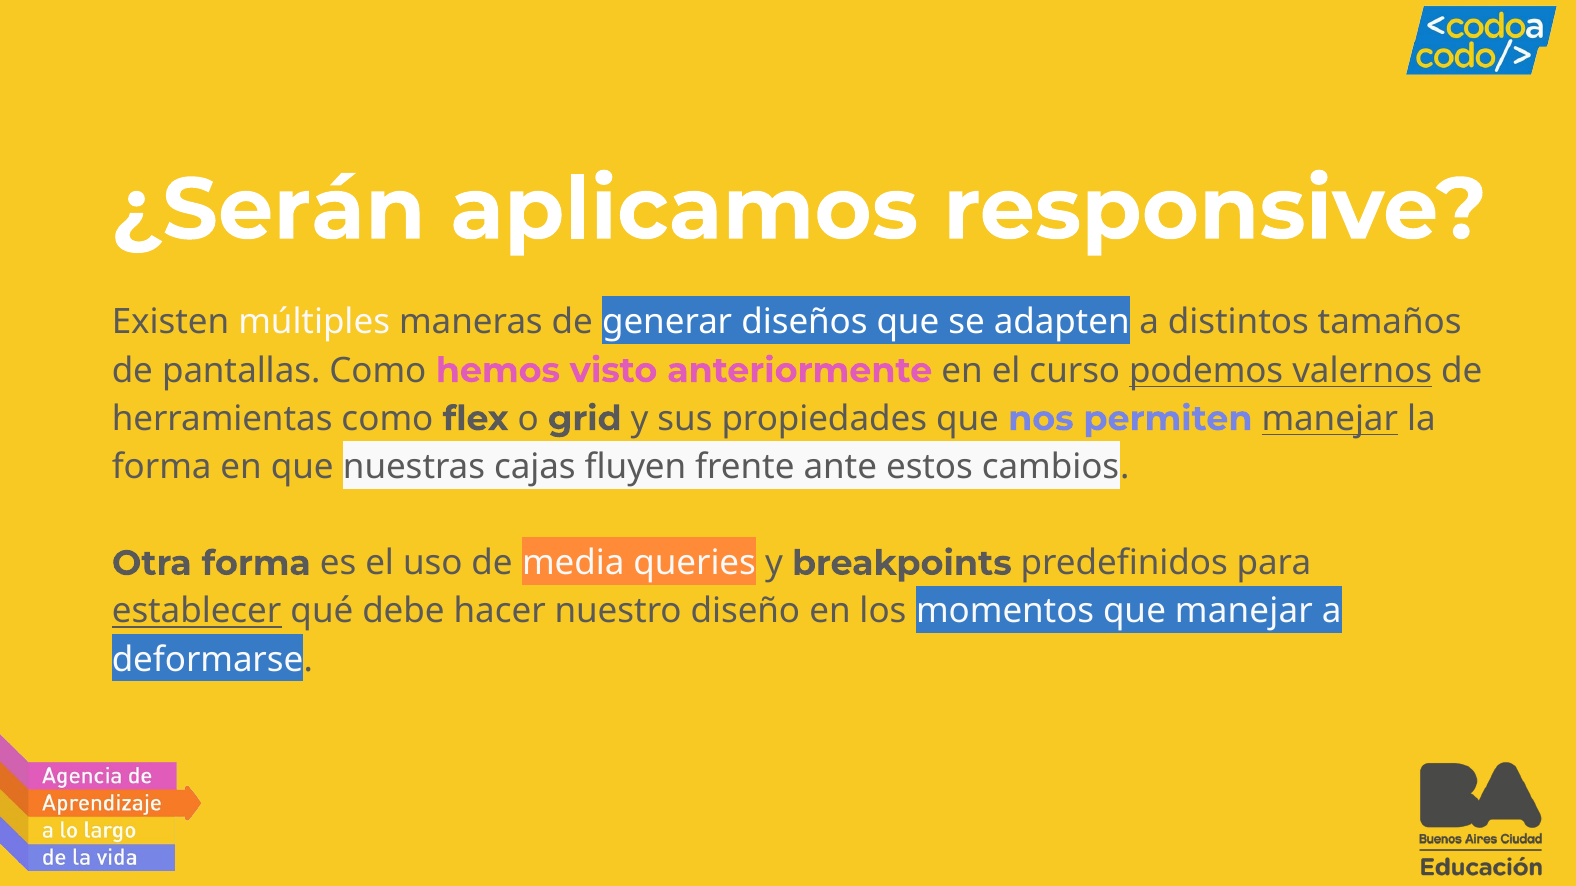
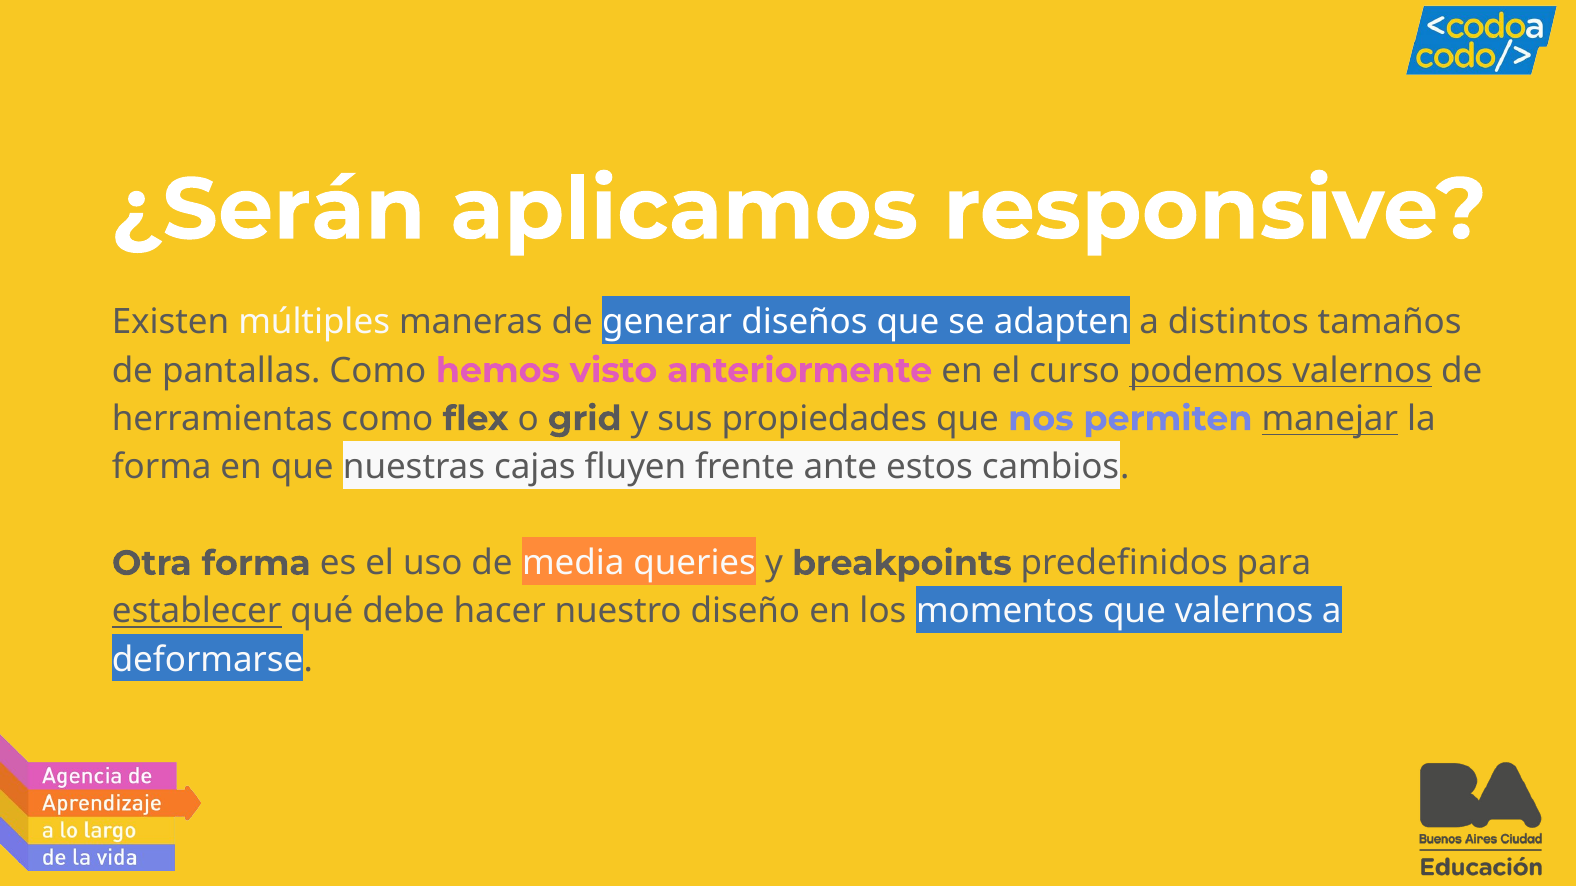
que manejar: manejar -> valernos (1244, 612)
